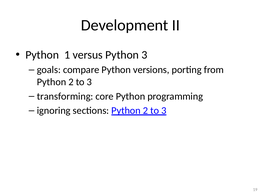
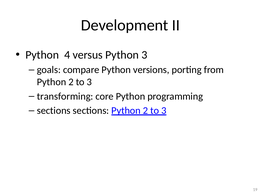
1: 1 -> 4 (67, 55)
ignoring: ignoring -> sections (54, 110)
